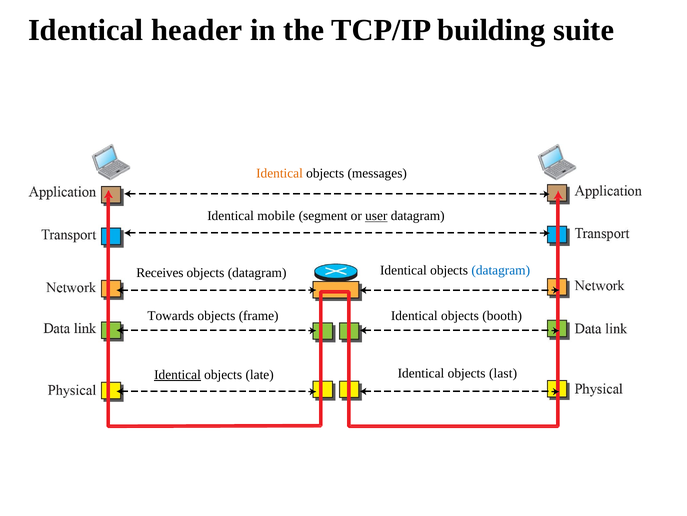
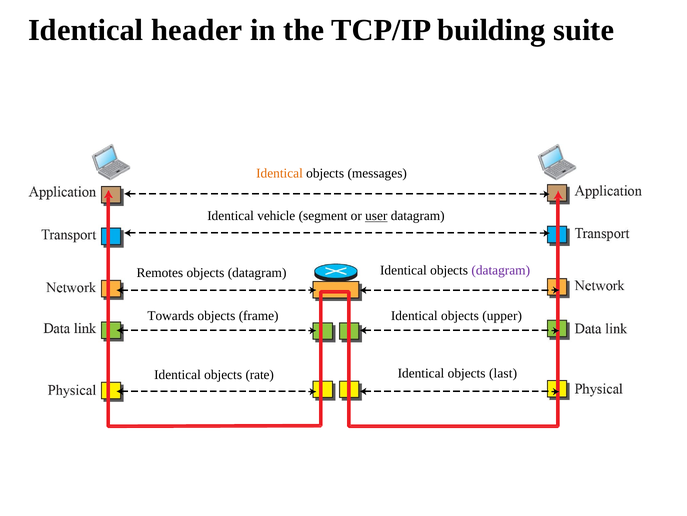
mobile: mobile -> vehicle (276, 216)
datagram colour: blue -> purple (501, 270)
Receives: Receives -> Remotes (160, 272)
booth: booth -> upper (502, 315)
Identical underline: present -> none (178, 374)
late: late -> rate (260, 374)
